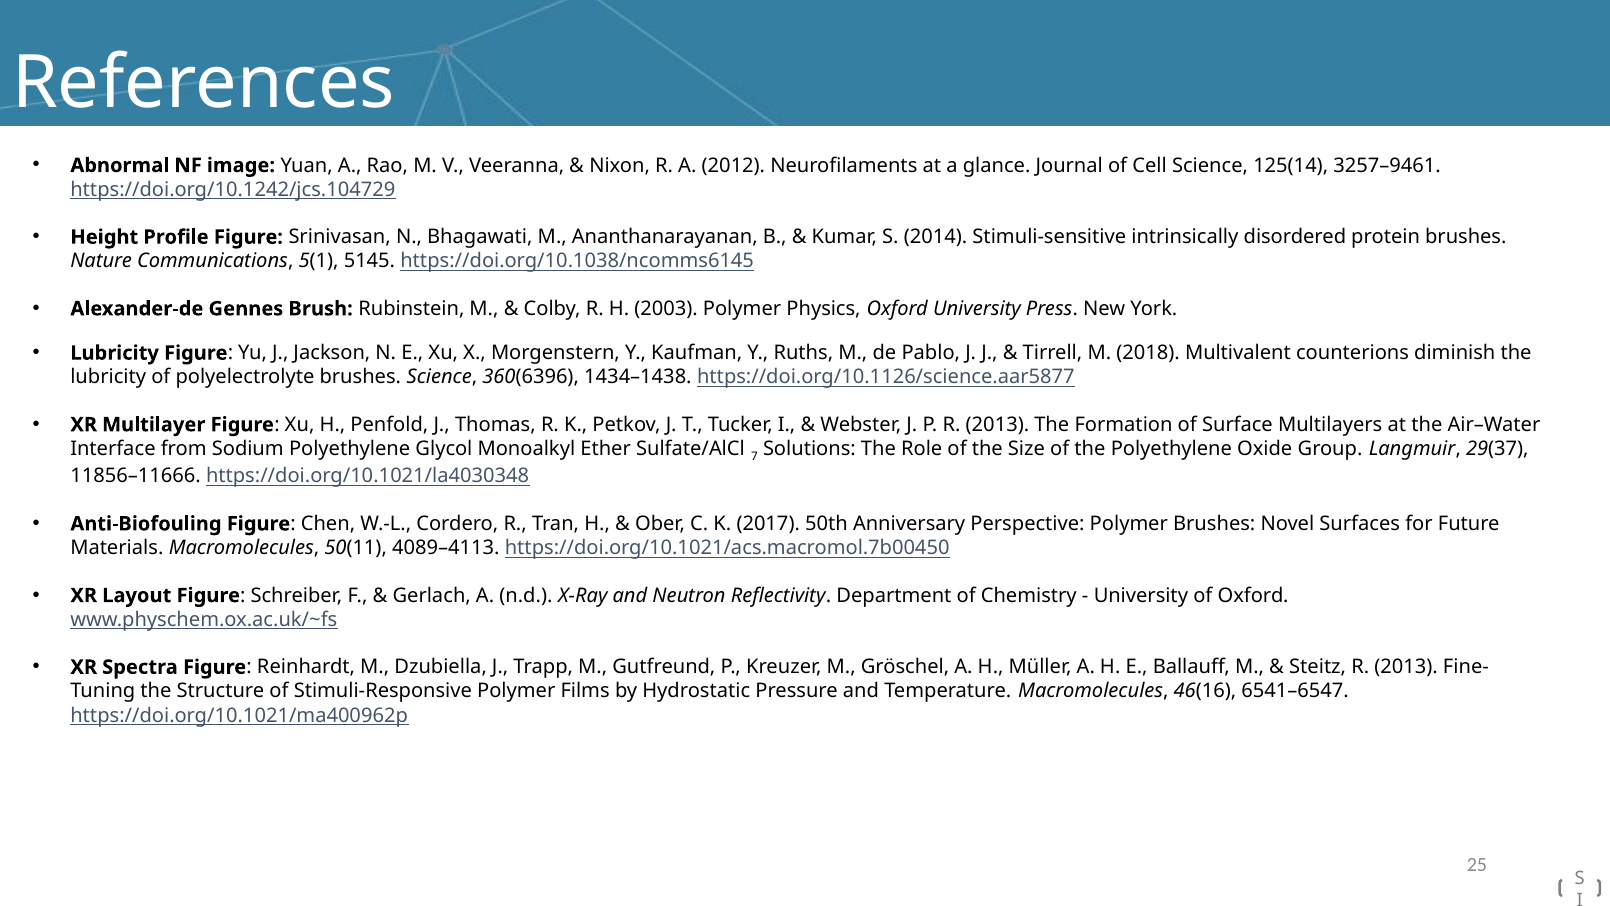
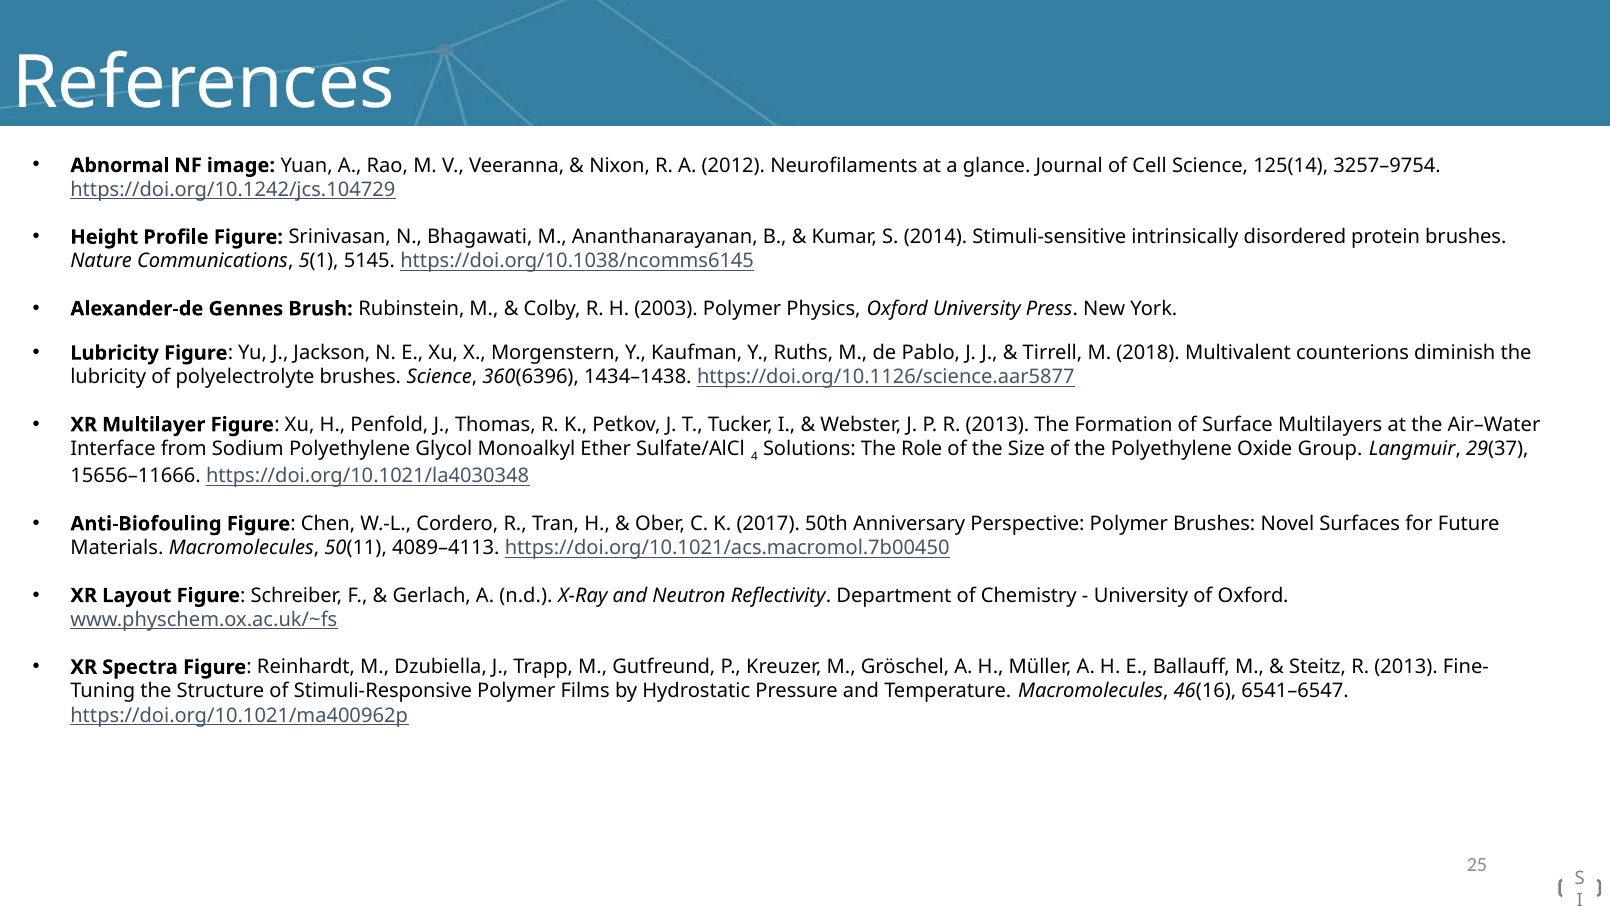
3257–9461: 3257–9461 -> 3257–9754 (1387, 165)
7: 7 -> 4 (755, 456)
11856–11666: 11856–11666 -> 15656–11666 (136, 476)
